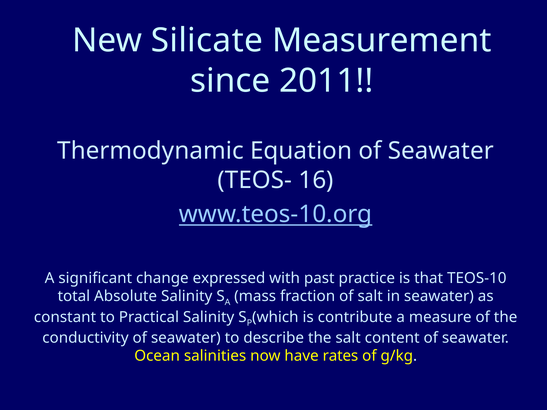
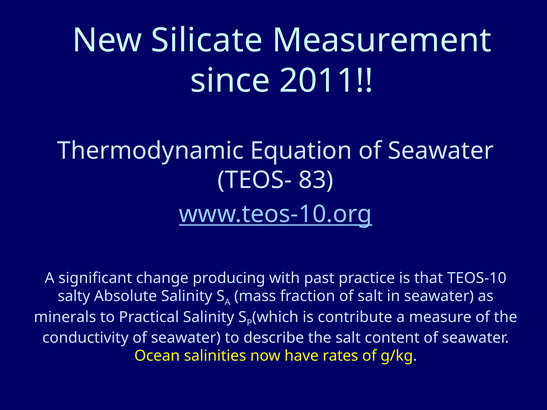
16: 16 -> 83 (316, 180)
expressed: expressed -> producing (229, 278)
total: total -> salty (74, 296)
constant: constant -> minerals (65, 317)
